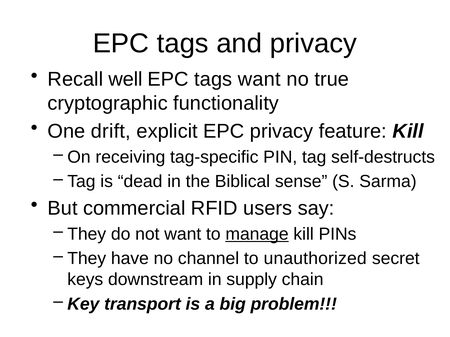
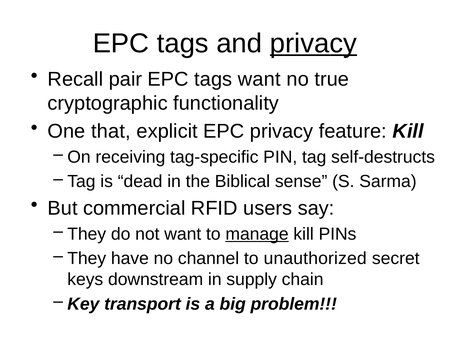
privacy underline: none -> present (313, 44)
well: well -> pair (125, 79)
drift: drift -> that (111, 131)
